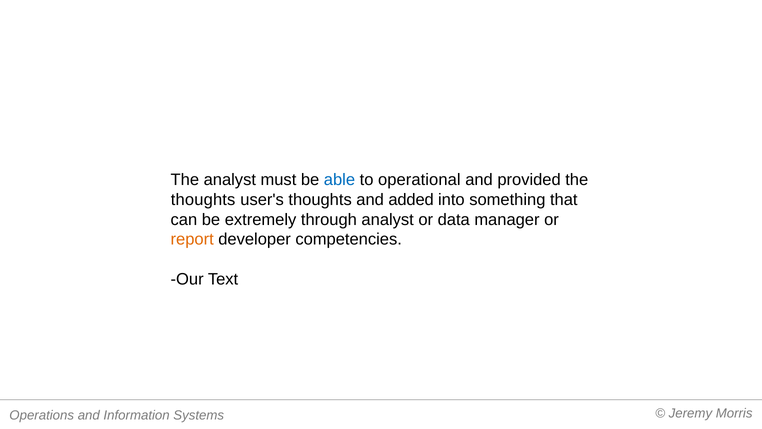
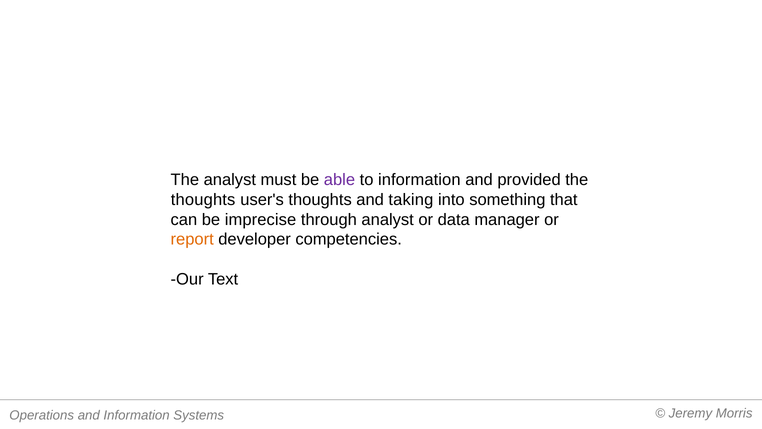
able colour: blue -> purple (339, 180)
to operational: operational -> information (419, 180)
added: added -> taking (411, 200)
extremely: extremely -> imprecise (260, 219)
